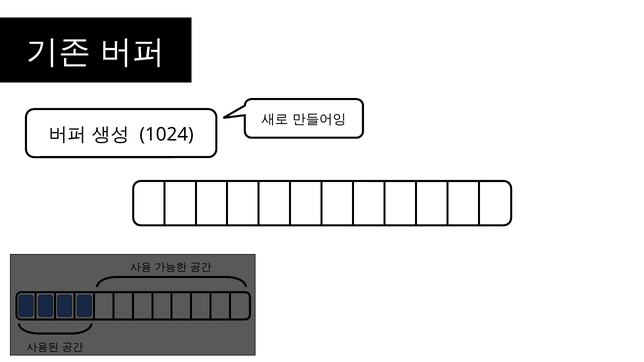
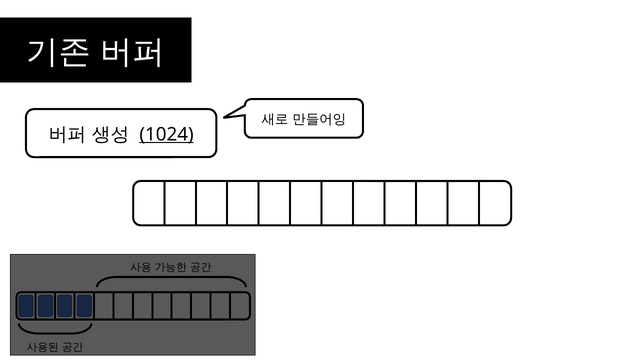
1024 underline: none -> present (167, 134)
